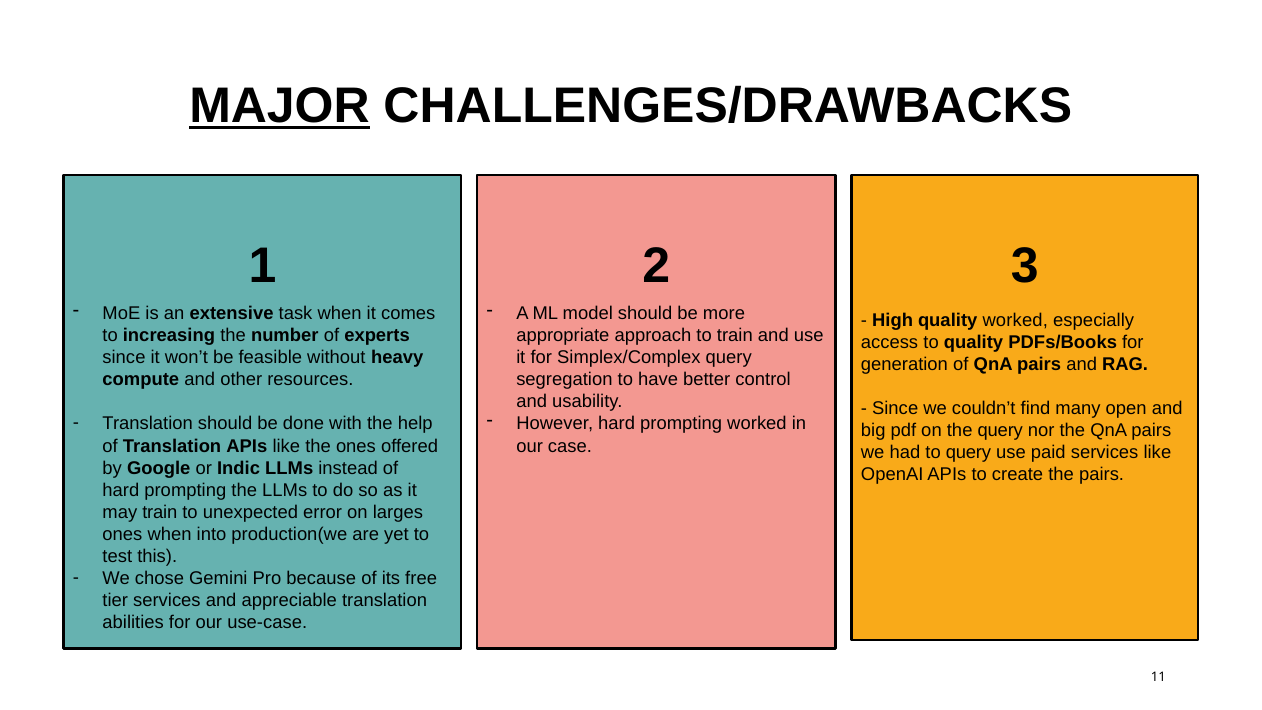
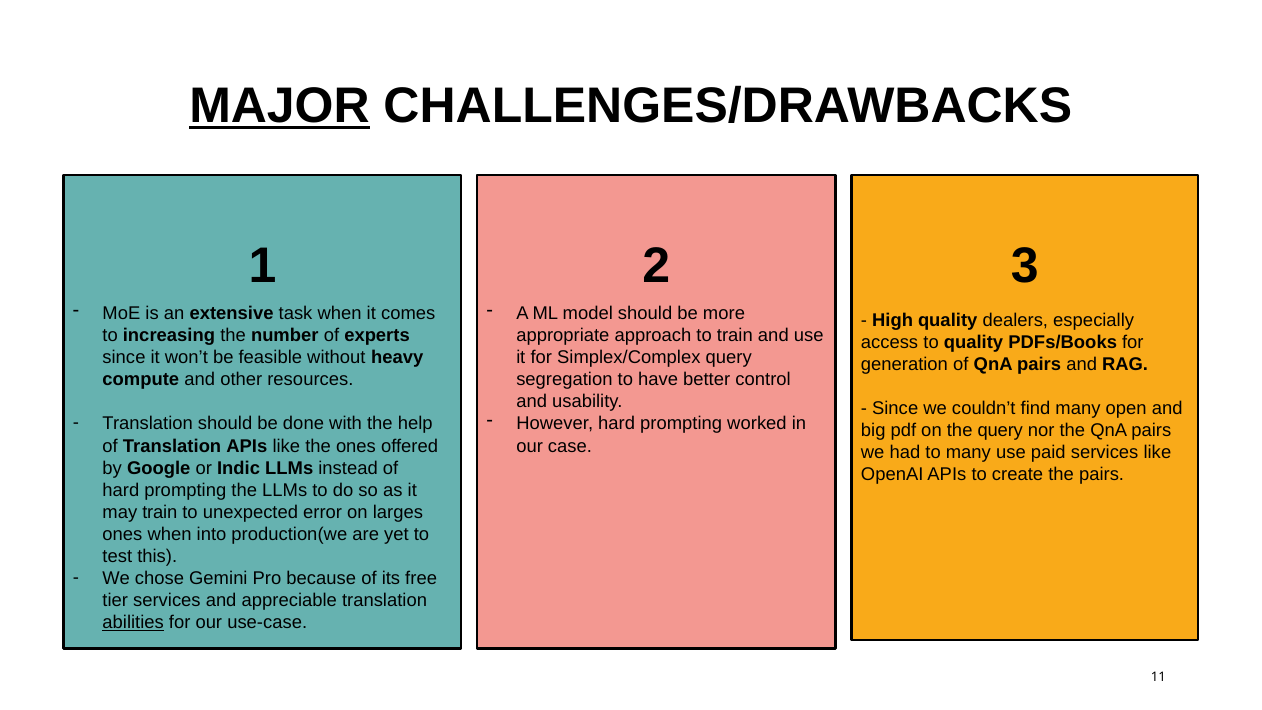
quality worked: worked -> dealers (1015, 320)
to query: query -> many (968, 453)
abilities underline: none -> present (133, 623)
